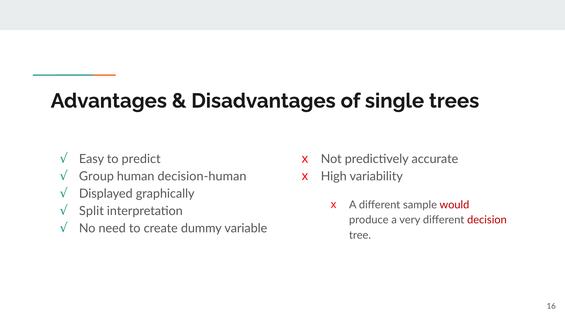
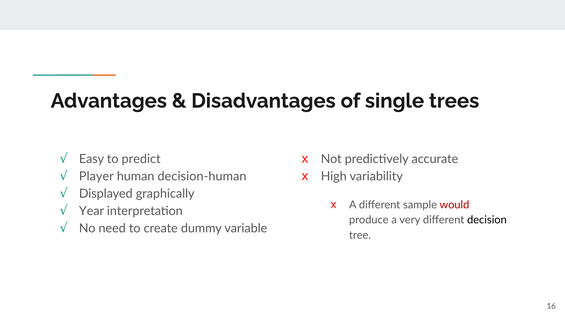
Group: Group -> Player (96, 176)
Split: Split -> Year (92, 211)
decision colour: red -> black (487, 220)
